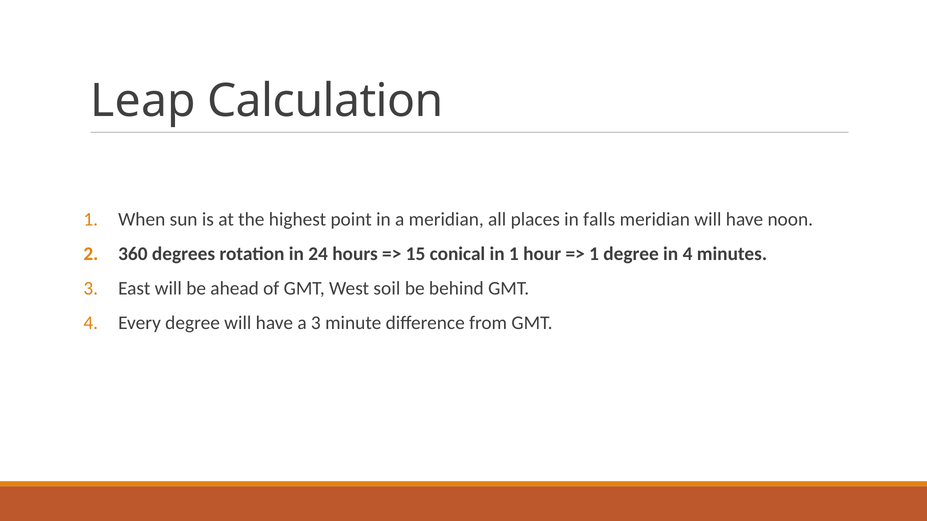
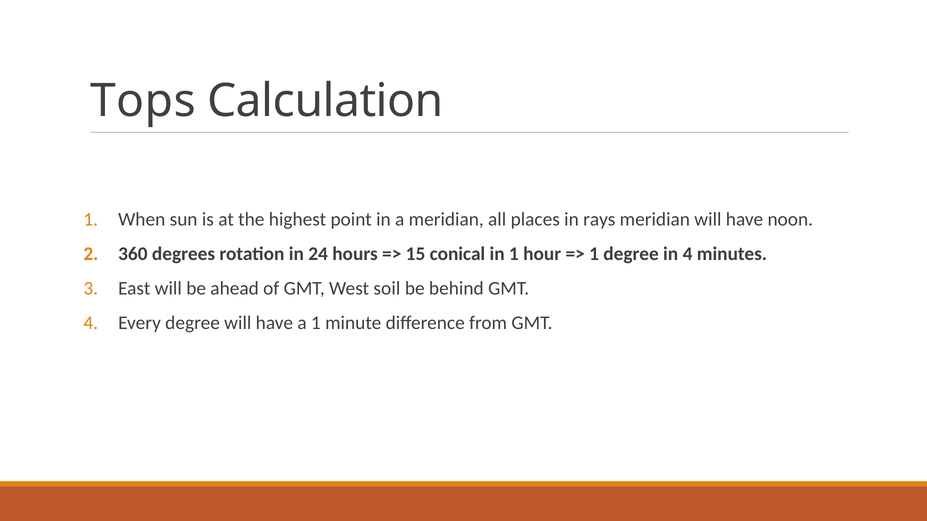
Leap: Leap -> Tops (143, 101)
falls: falls -> rays (599, 220)
a 3: 3 -> 1 (316, 323)
